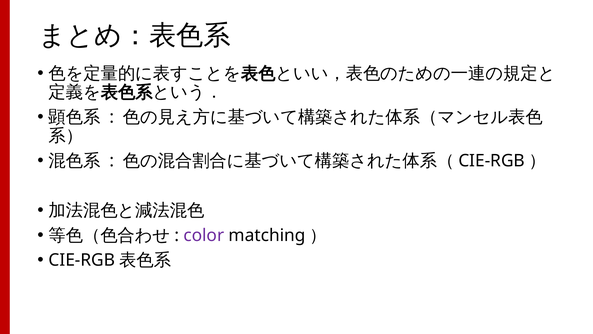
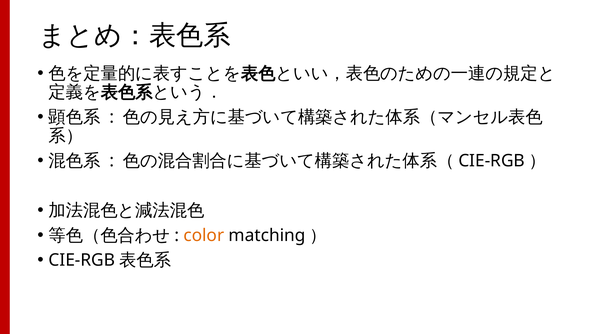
color colour: purple -> orange (204, 235)
